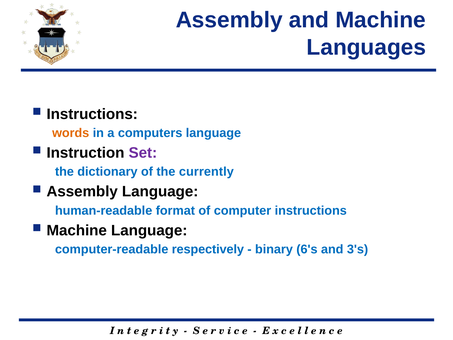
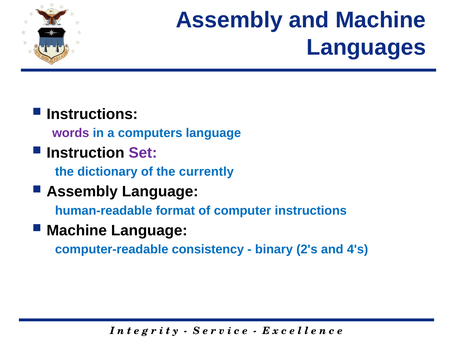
words colour: orange -> purple (71, 133)
respectively: respectively -> consistency (208, 249)
6's: 6's -> 2's (307, 249)
3's: 3's -> 4's (358, 249)
